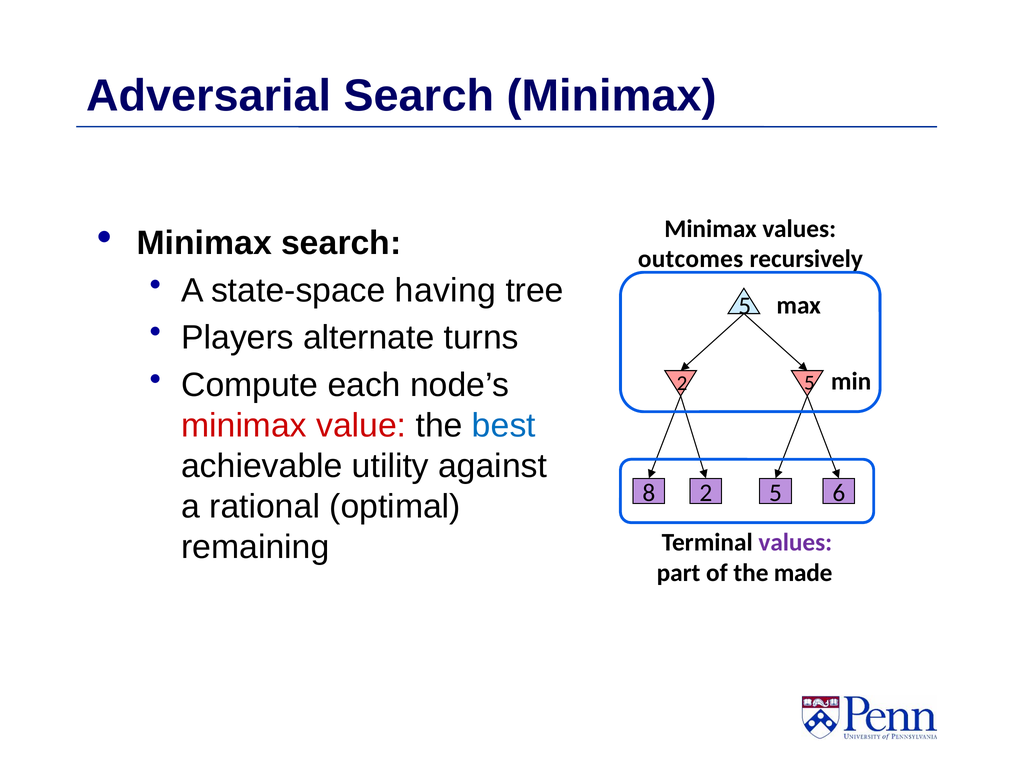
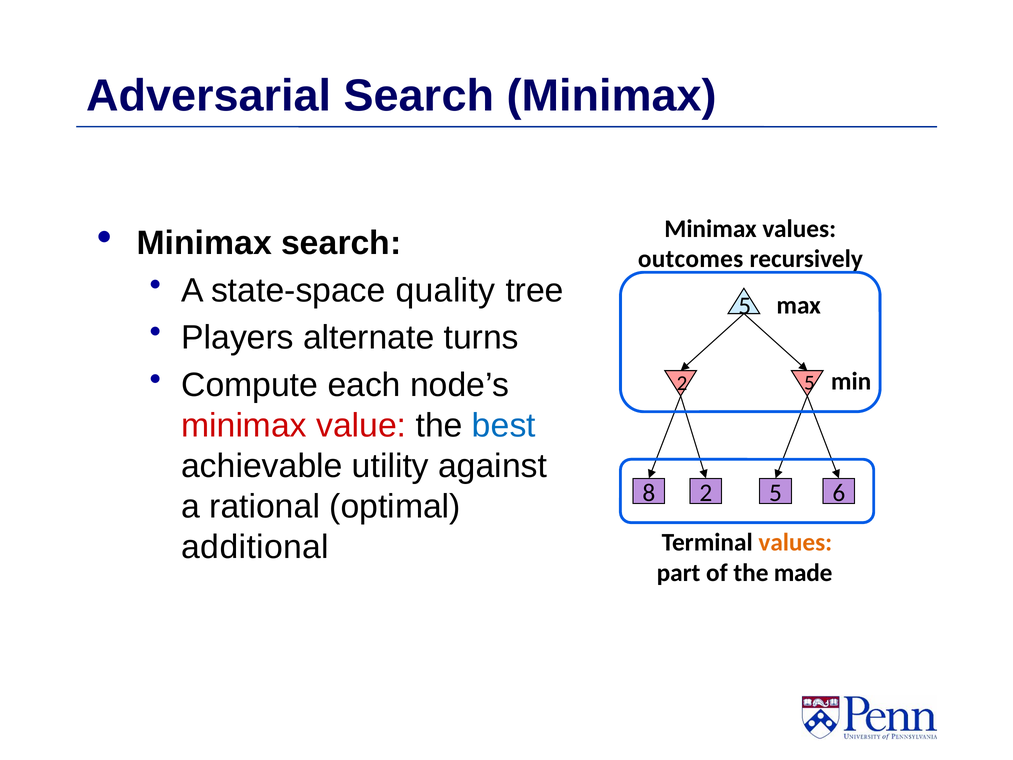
having: having -> quality (445, 290)
remaining: remaining -> additional (255, 547)
values colour: purple -> orange (795, 542)
